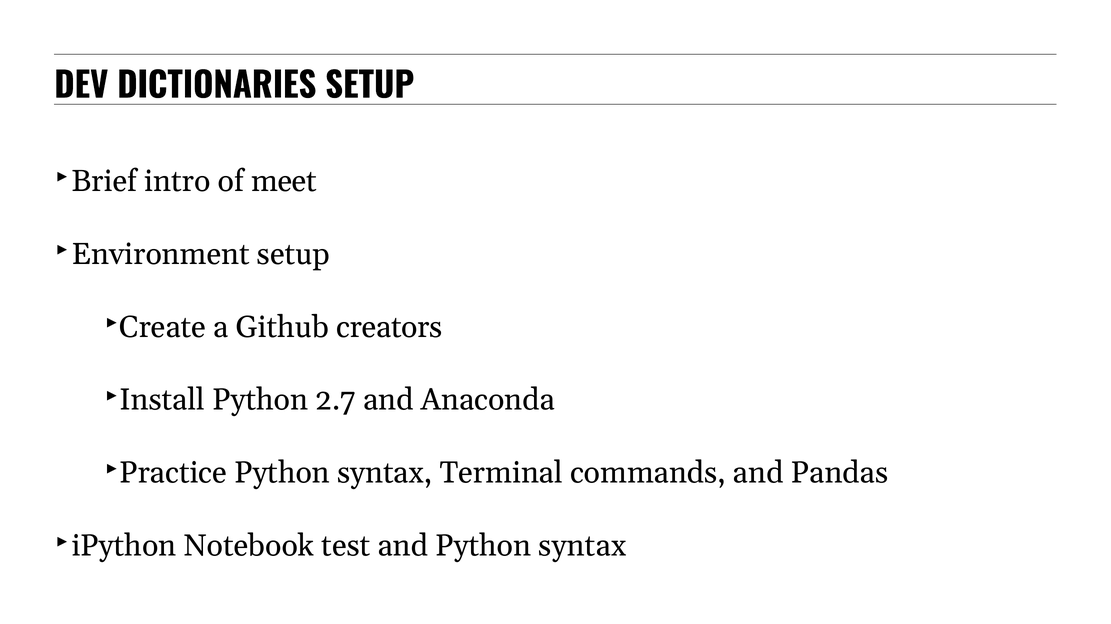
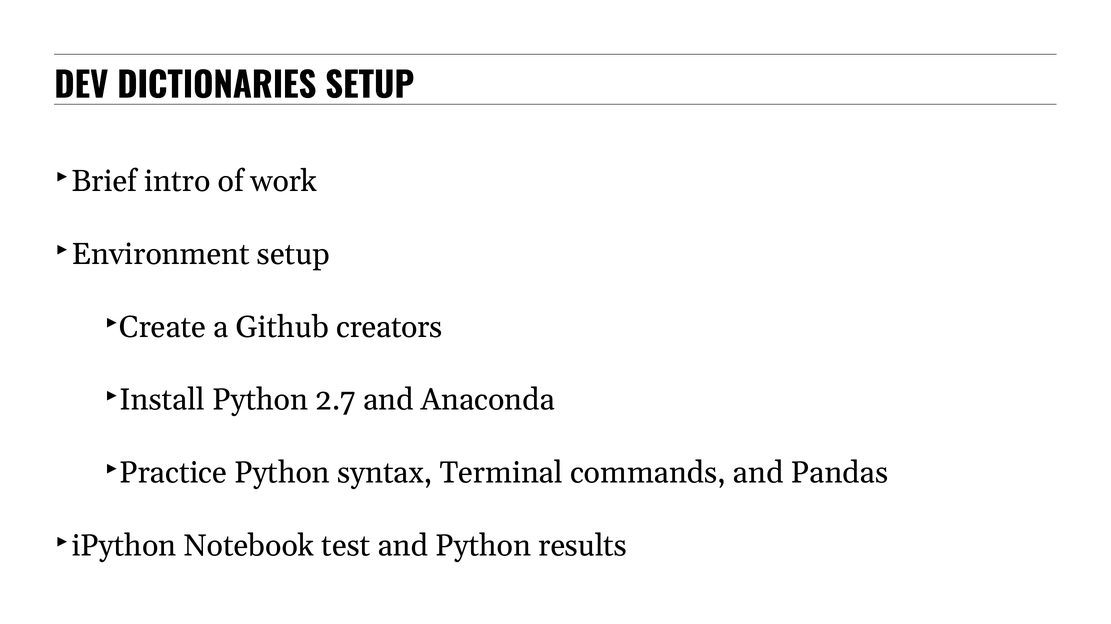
meet: meet -> work (284, 181)
and Python syntax: syntax -> results (583, 546)
